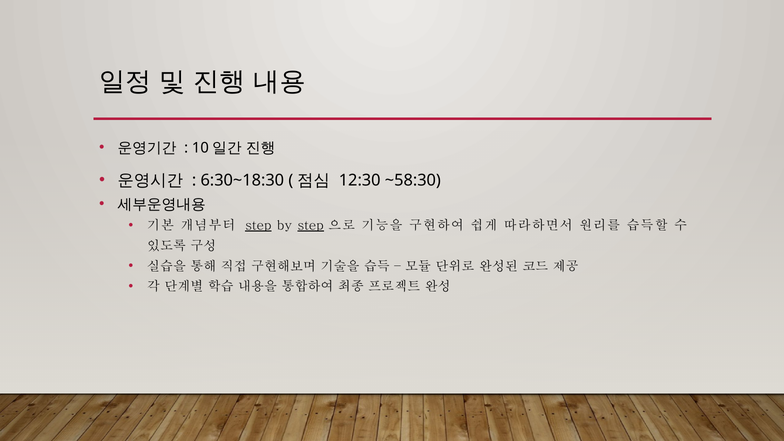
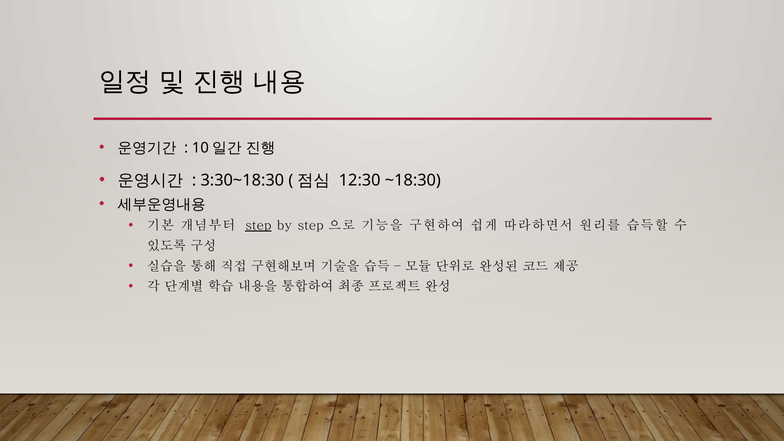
6:30~18:30: 6:30~18:30 -> 3:30~18:30 (242, 180)
~58:30: ~58:30 -> ~18:30 (413, 180)
step underline: present -> none (311, 225)
